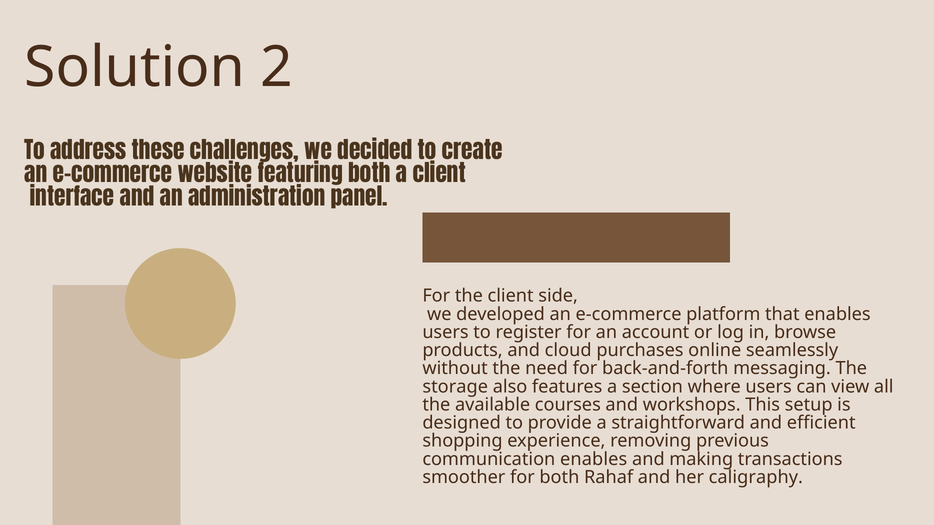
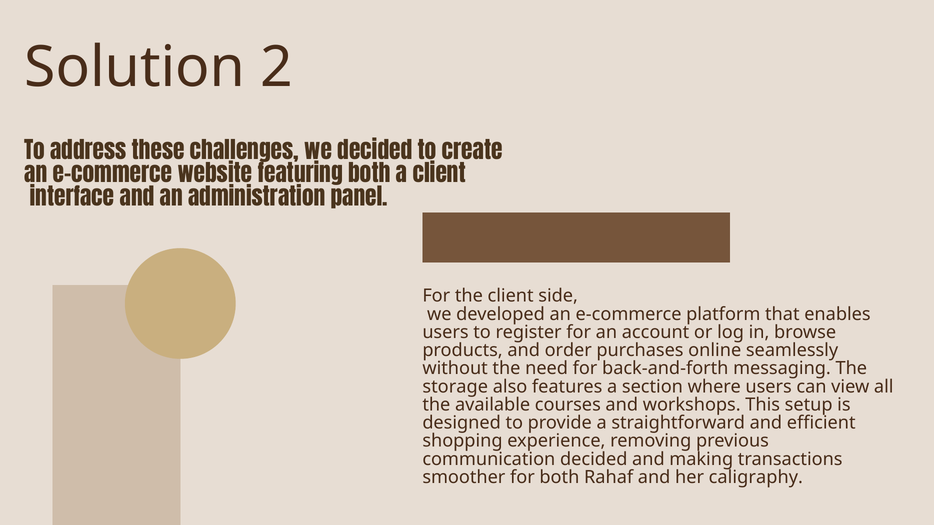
cloud: cloud -> order (568, 351)
communication enables: enables -> decided (594, 459)
